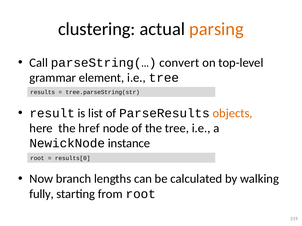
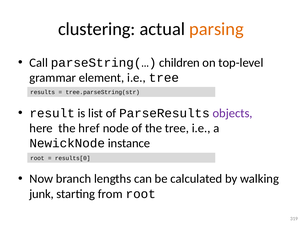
convert: convert -> children (180, 63)
objects colour: orange -> purple (233, 113)
fully: fully -> junk (42, 194)
